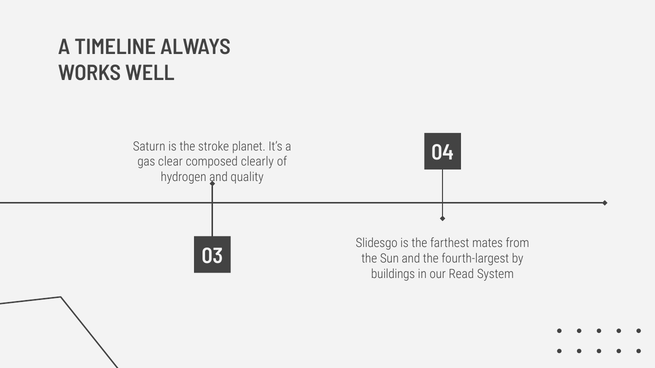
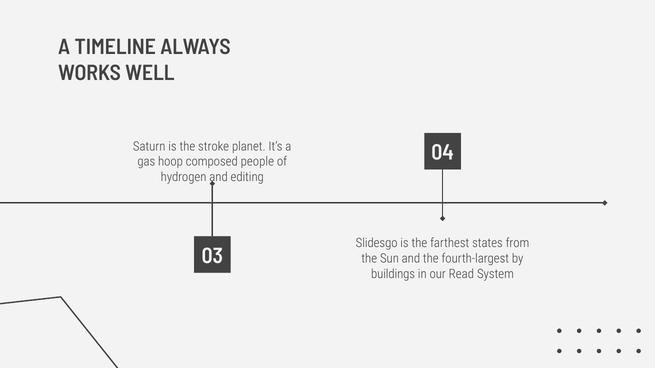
clear: clear -> hoop (170, 162)
clearly: clearly -> people (257, 162)
quality: quality -> editing (247, 177)
mates: mates -> states (487, 244)
